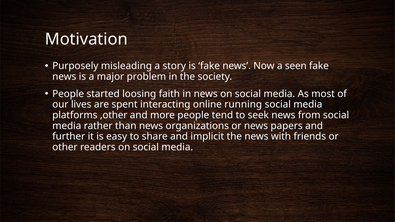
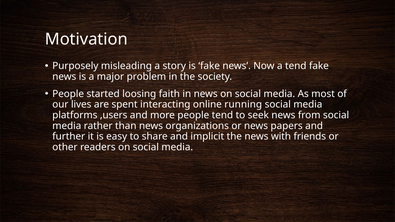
a seen: seen -> tend (296, 66)
,other: ,other -> ,users (114, 115)
